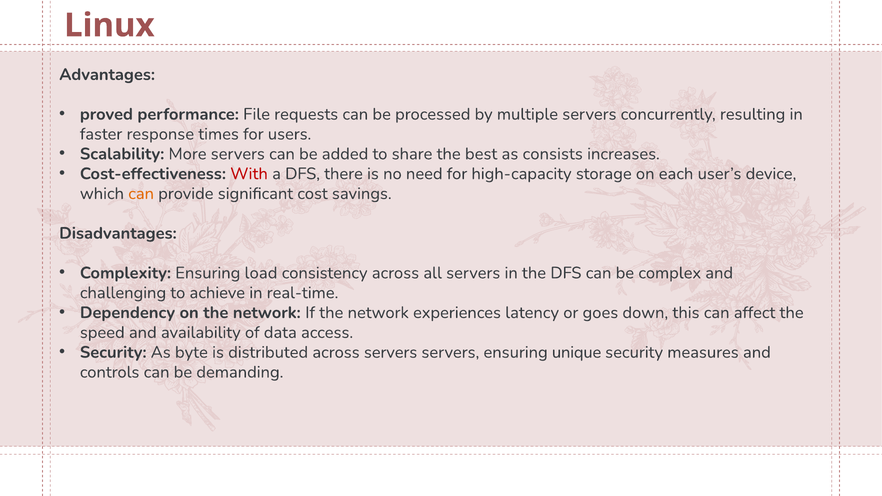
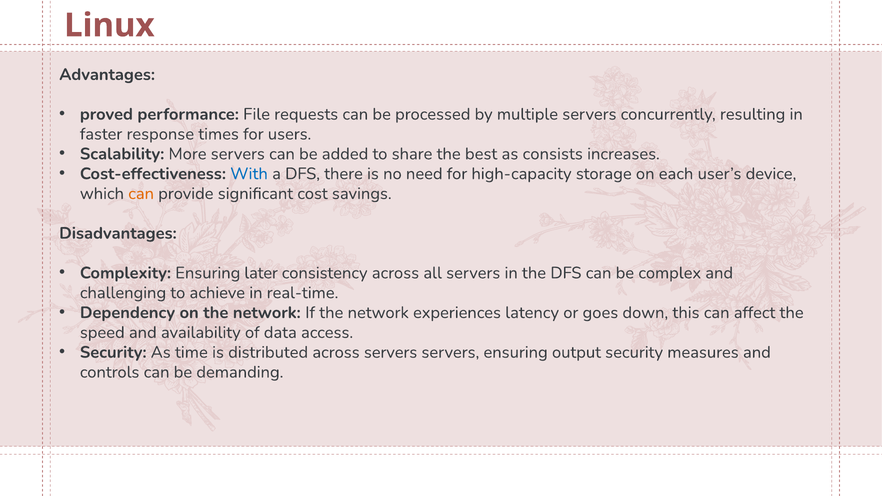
With colour: red -> blue (249, 174)
load: load -> later (261, 273)
byte: byte -> time (191, 352)
unique: unique -> output (576, 352)
